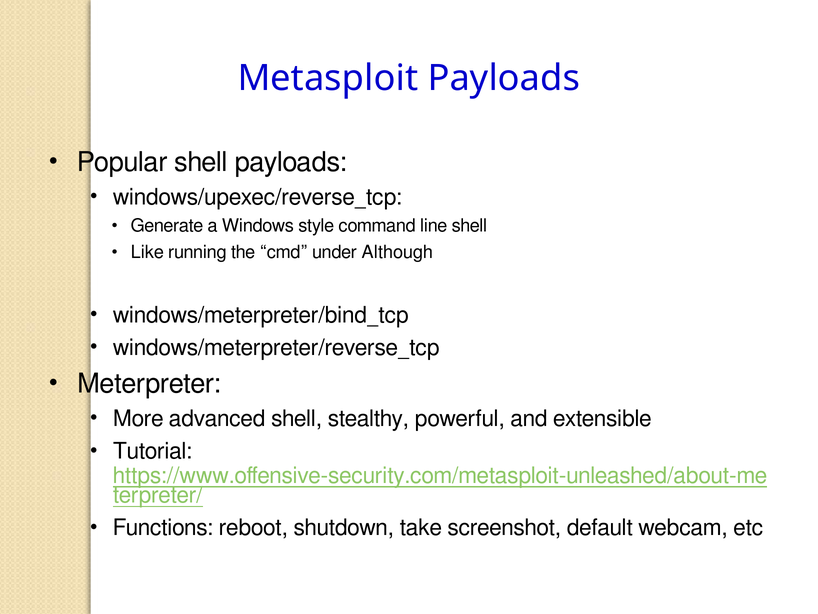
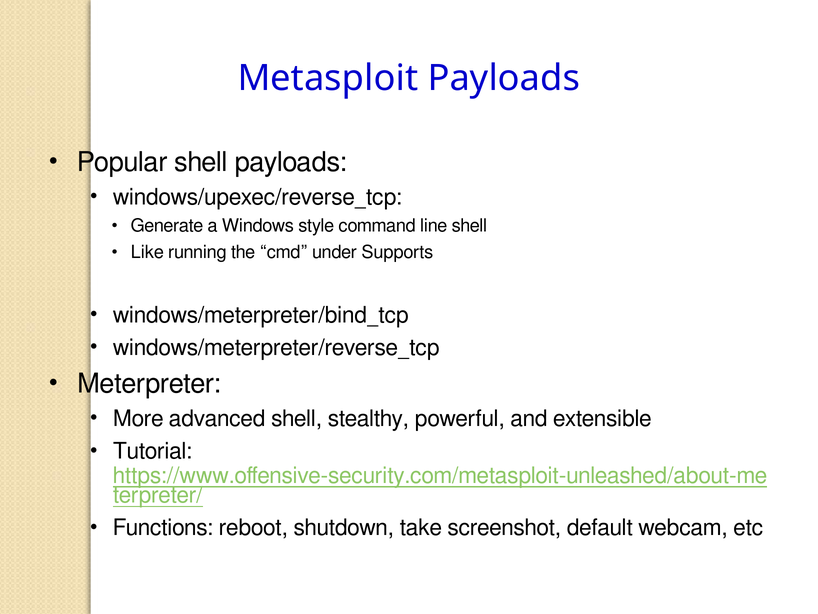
Although: Although -> Supports (397, 252)
